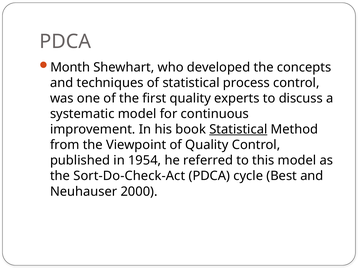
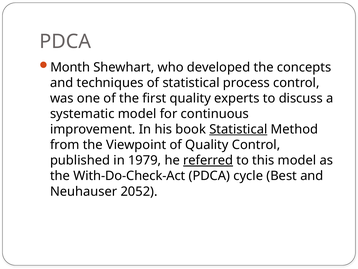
1954: 1954 -> 1979 (145, 160)
referred underline: none -> present (208, 160)
Sort-Do-Check-Act: Sort-Do-Check-Act -> With-Do-Check-Act (129, 176)
2000: 2000 -> 2052 (139, 191)
